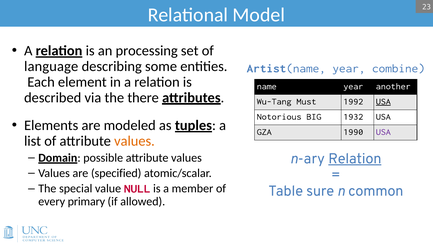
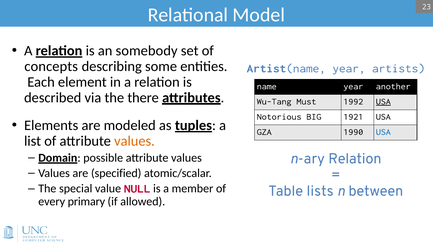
processing: processing -> somebody (147, 51)
language: language -> concepts (51, 66)
combine: combine -> artists (398, 68)
1932: 1932 -> 1921 (353, 116)
USA colour: purple -> blue (383, 132)
Relation underline: present -> none (355, 158)
sure: sure -> lists (320, 191)
common: common -> between (376, 191)
